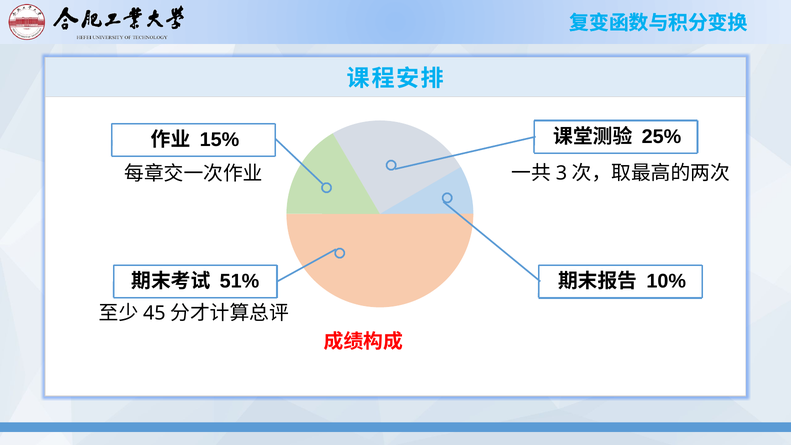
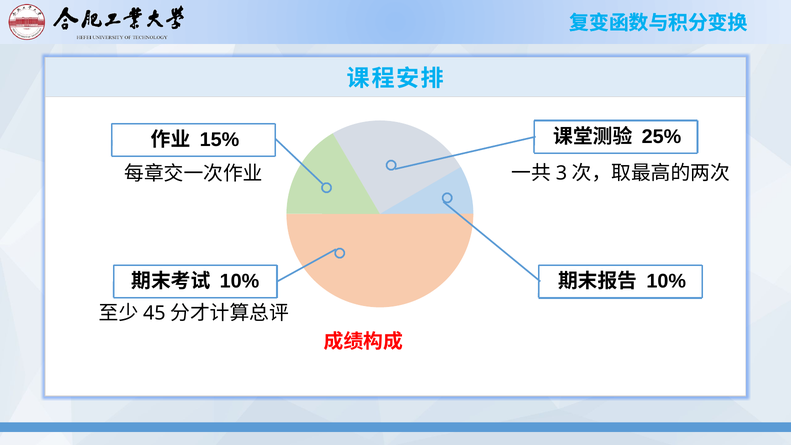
51%: 51% -> 10% (239, 281)
